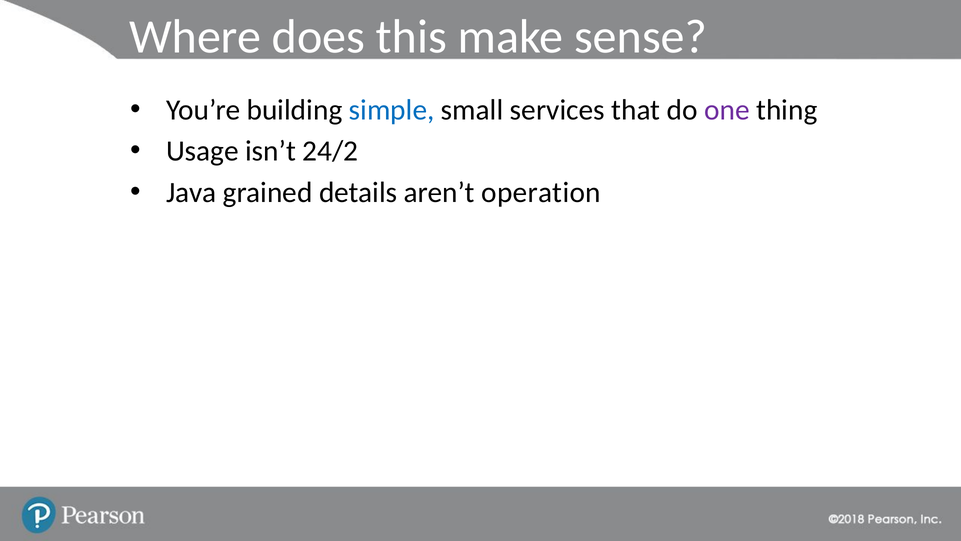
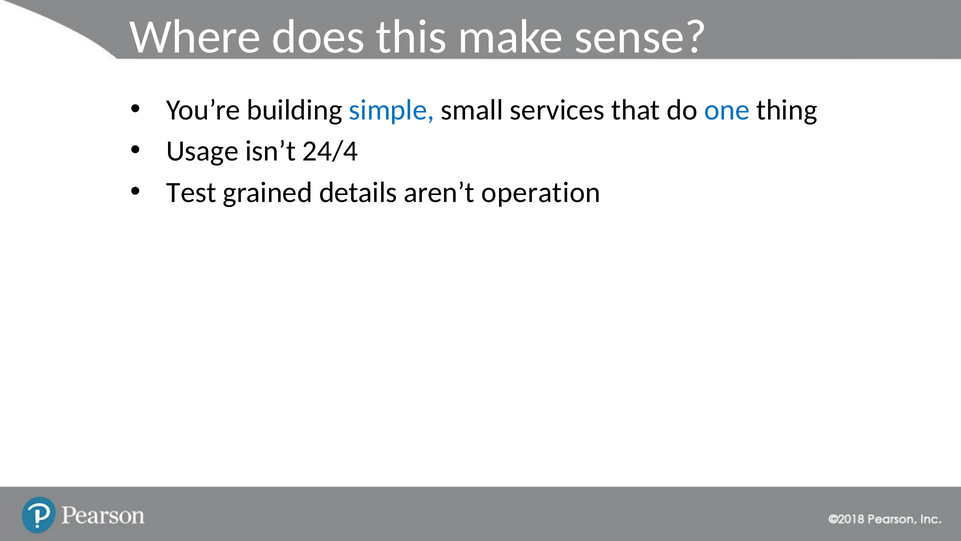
one colour: purple -> blue (727, 110)
24/2: 24/2 -> 24/4 (330, 151)
Java: Java -> Test (191, 192)
